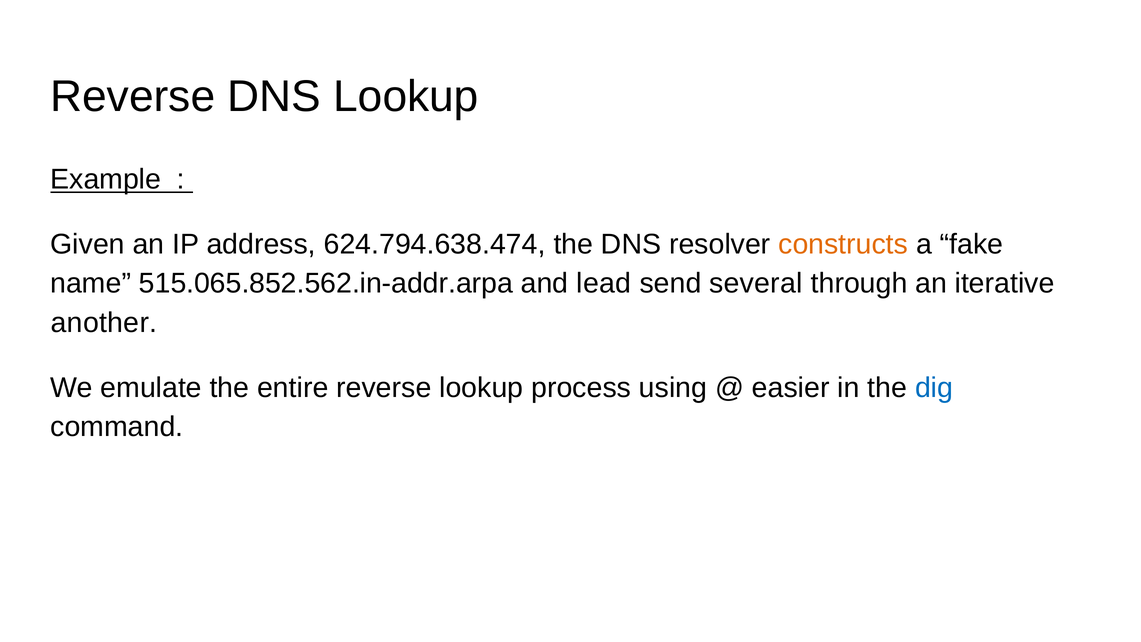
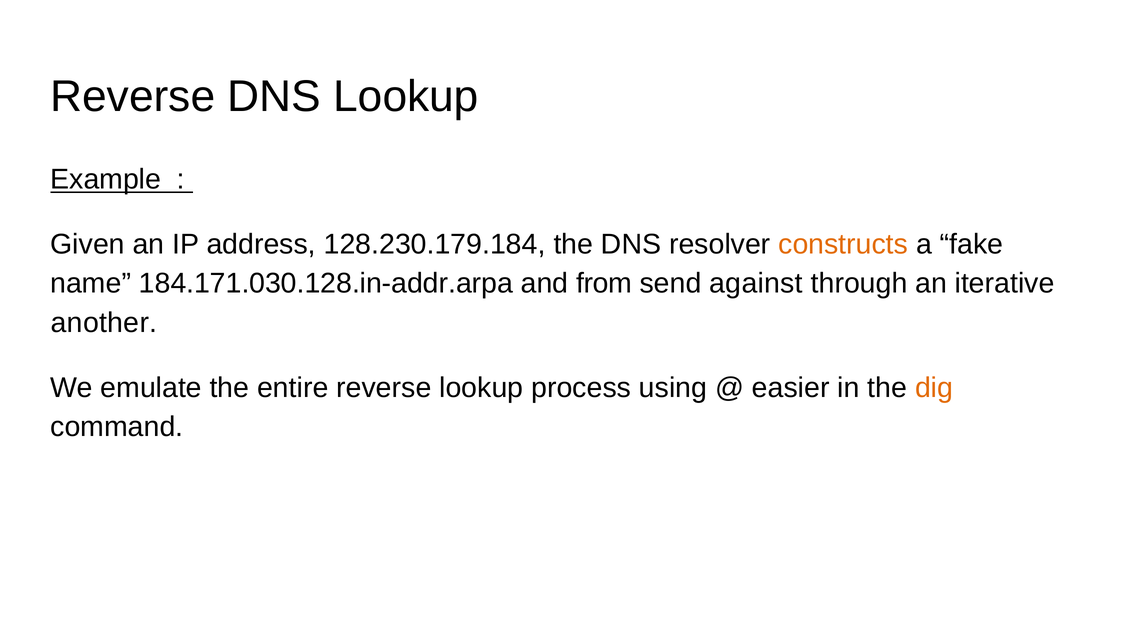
624.794.638.474: 624.794.638.474 -> 128.230.179.184 (435, 244)
515.065.852.562.in-addr.arpa: 515.065.852.562.in-addr.arpa -> 184.171.030.128.in-addr.arpa (326, 283)
lead: lead -> from (604, 283)
several: several -> against (756, 283)
dig colour: blue -> orange (934, 388)
